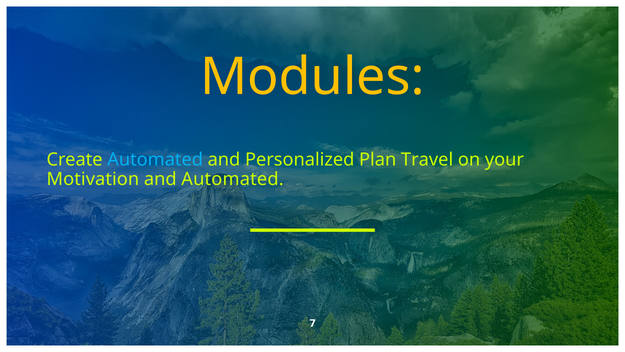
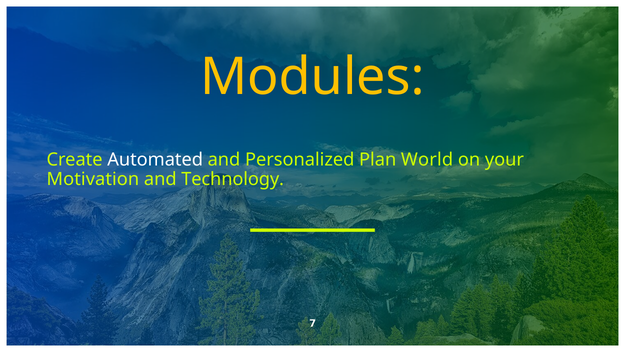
Automated colour: light blue -> white (155, 160)
Travel: Travel -> World (427, 160)
and Automated: Automated -> Technology (233, 179)
